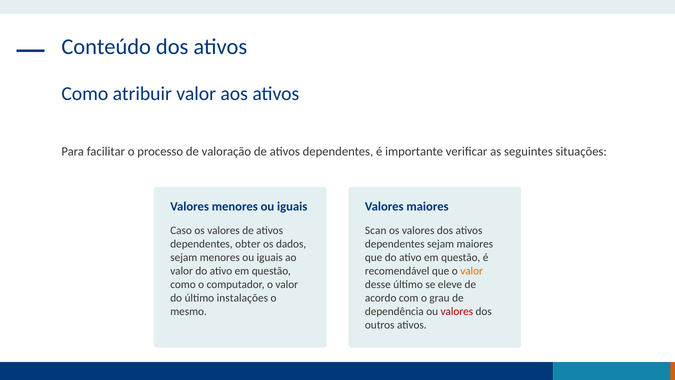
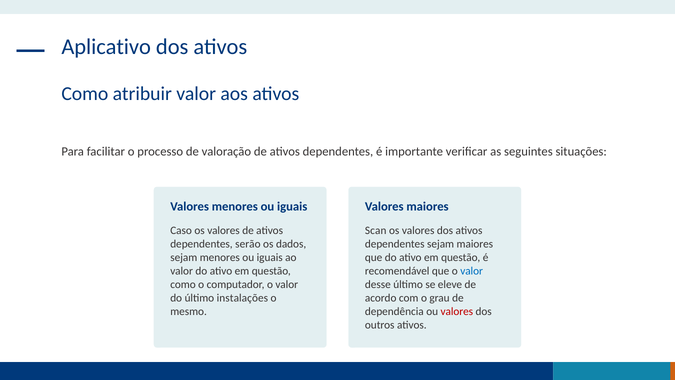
Conteúdo: Conteúdo -> Aplicativo (106, 47)
obter: obter -> serão (248, 244)
valor colour: orange -> blue (472, 271)
